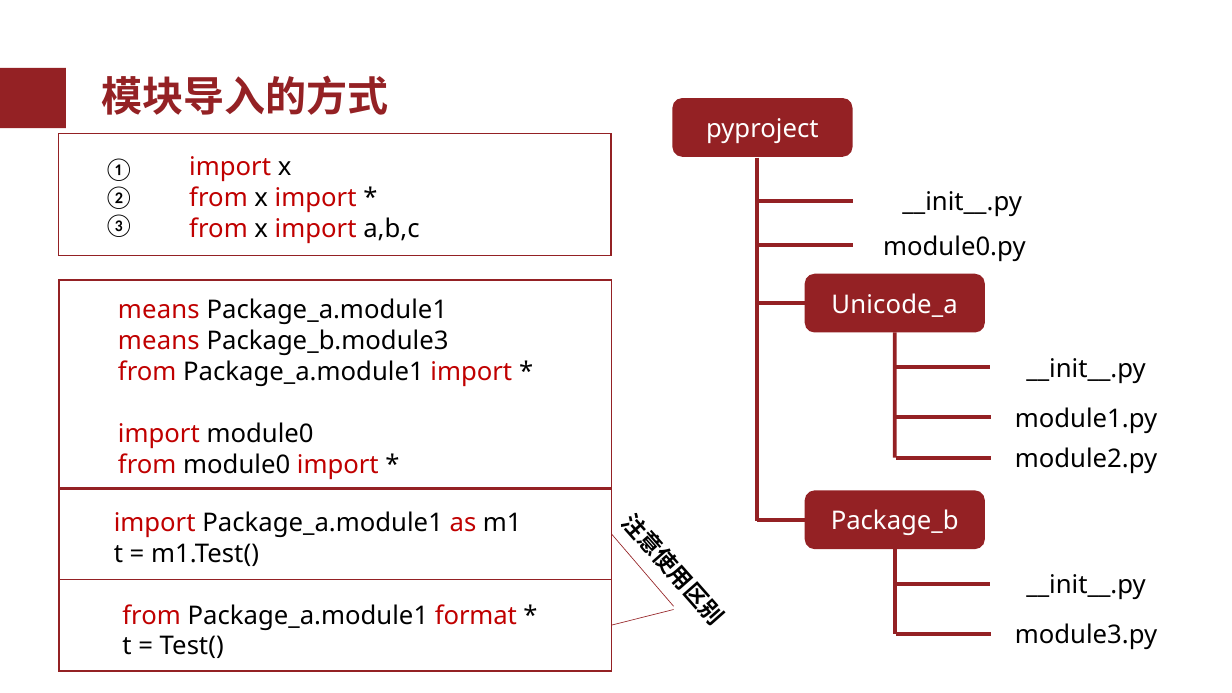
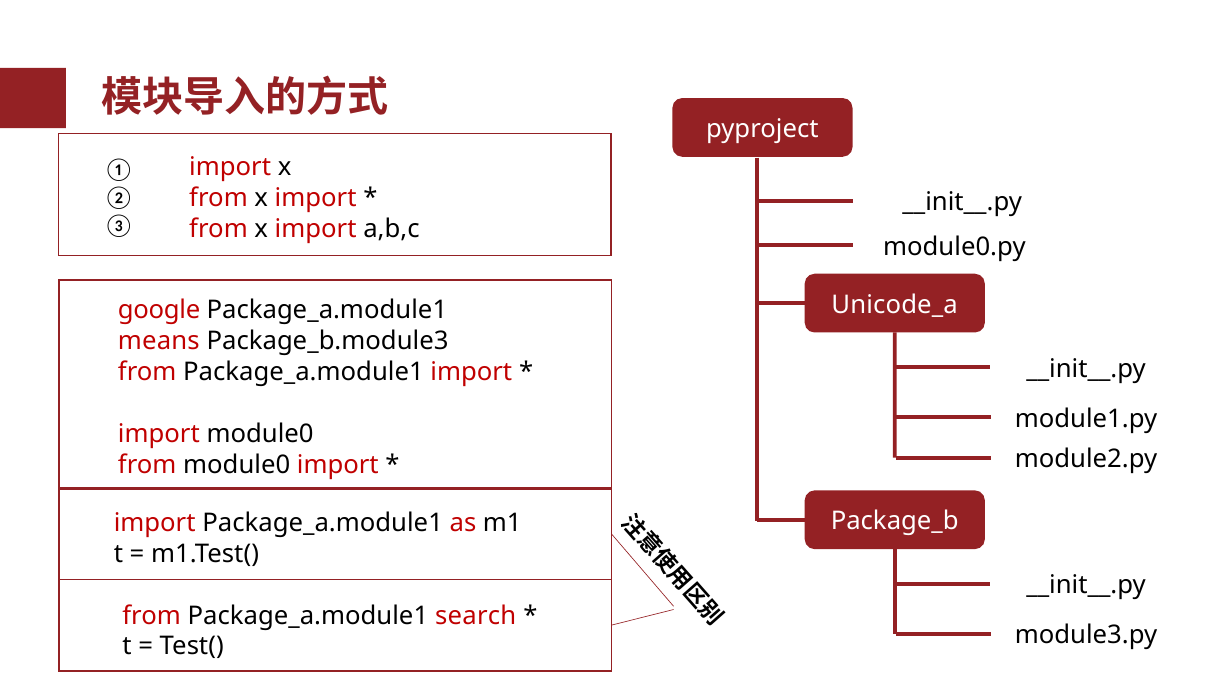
means: means -> google (159, 311)
format: format -> search (476, 616)
